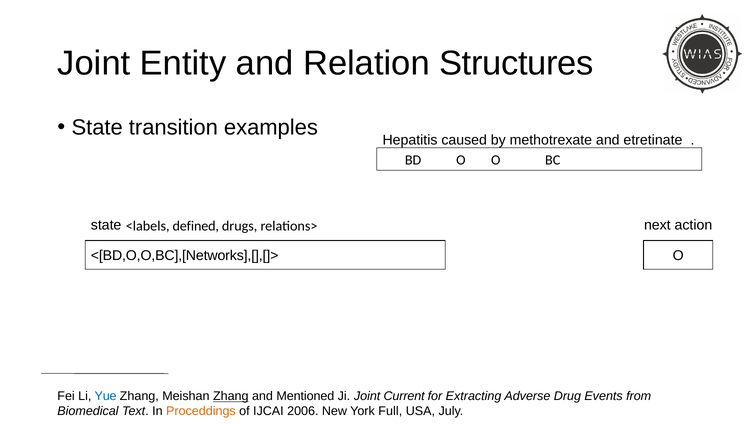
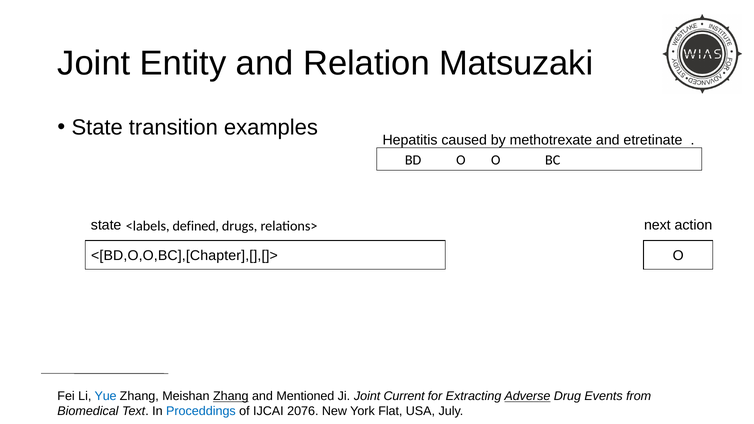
Structures: Structures -> Matsuzaki (516, 63)
<[BD,O,O,BC],[Networks],[],[]>: <[BD,O,O,BC],[Networks],[],[]> -> <[BD,O,O,BC],[Chapter],[],[]> (184, 256)
Adverse underline: none -> present (527, 396)
Proceddings colour: orange -> blue (201, 411)
2006: 2006 -> 2076 (303, 411)
Full: Full -> Flat (390, 411)
